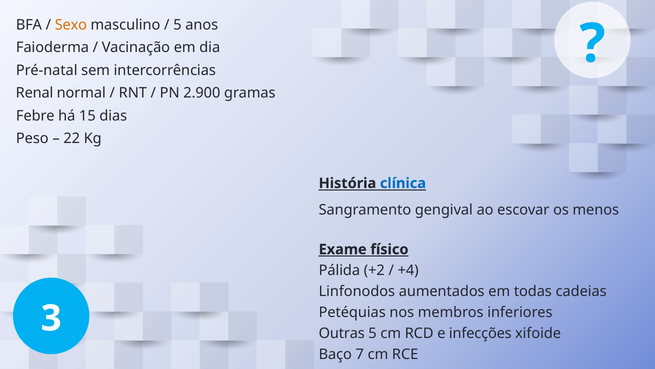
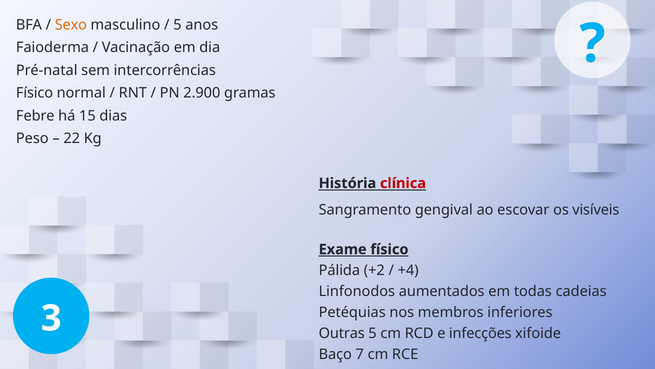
Renal: Renal -> Físico (35, 93)
clínica colour: blue -> red (403, 183)
menos: menos -> visíveis (596, 209)
